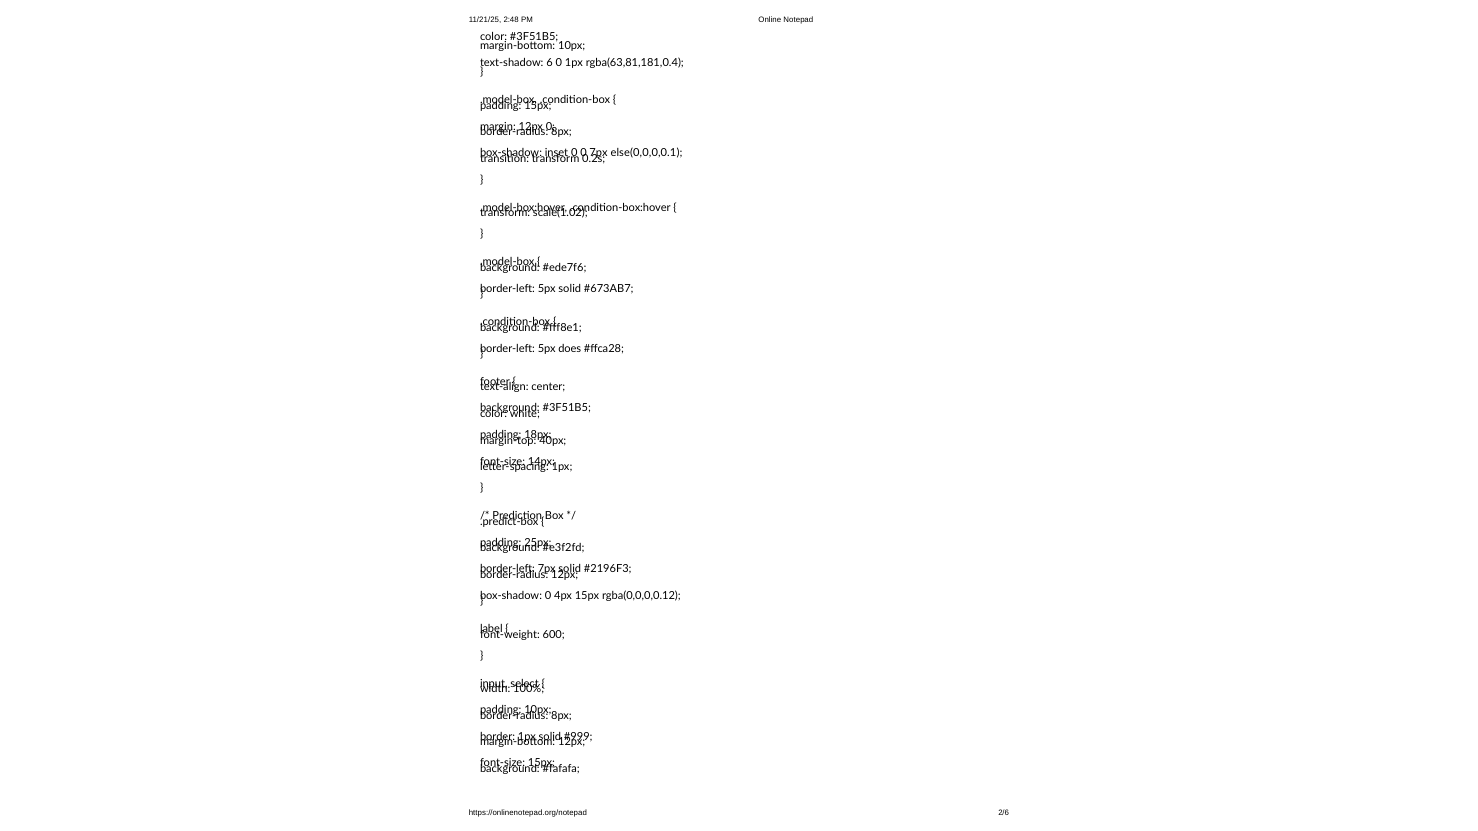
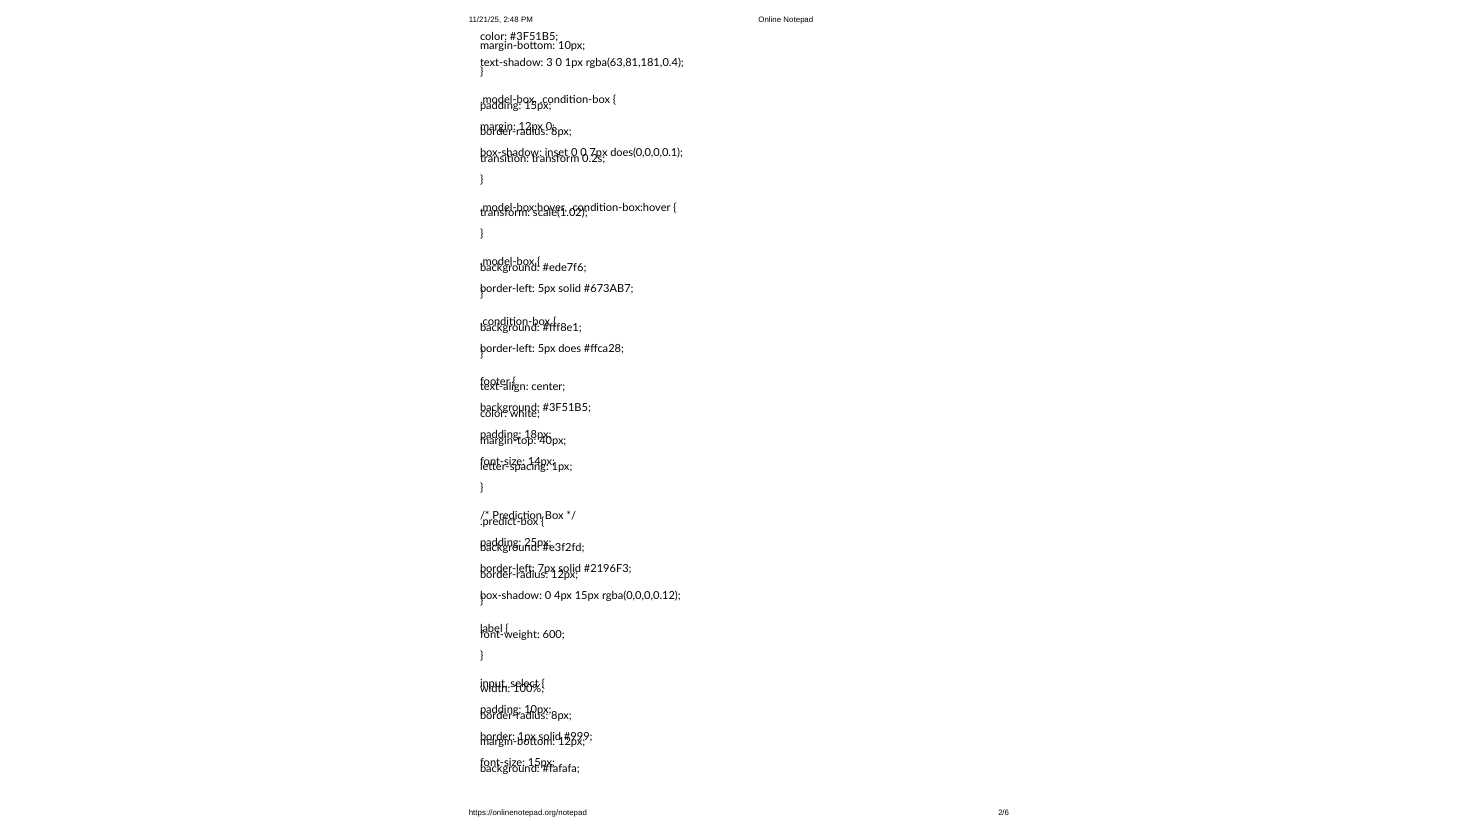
6: 6 -> 3 (550, 63)
else(0,0,0,0.1: else(0,0,0,0.1 -> does(0,0,0,0.1 (647, 153)
